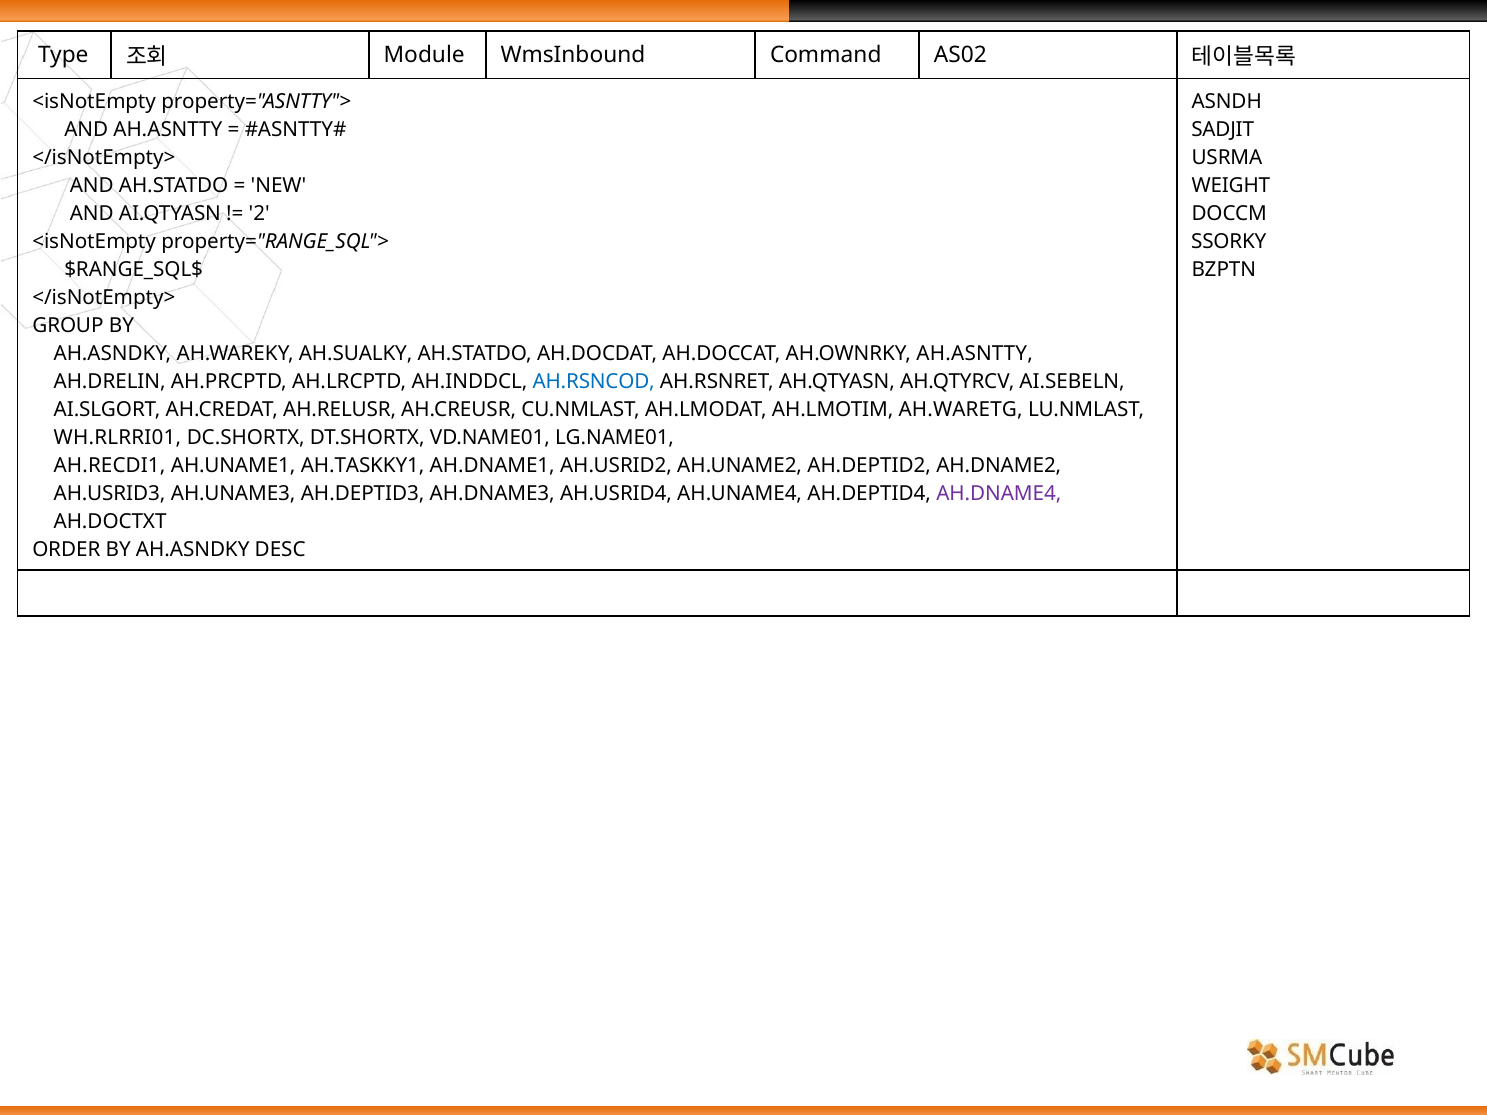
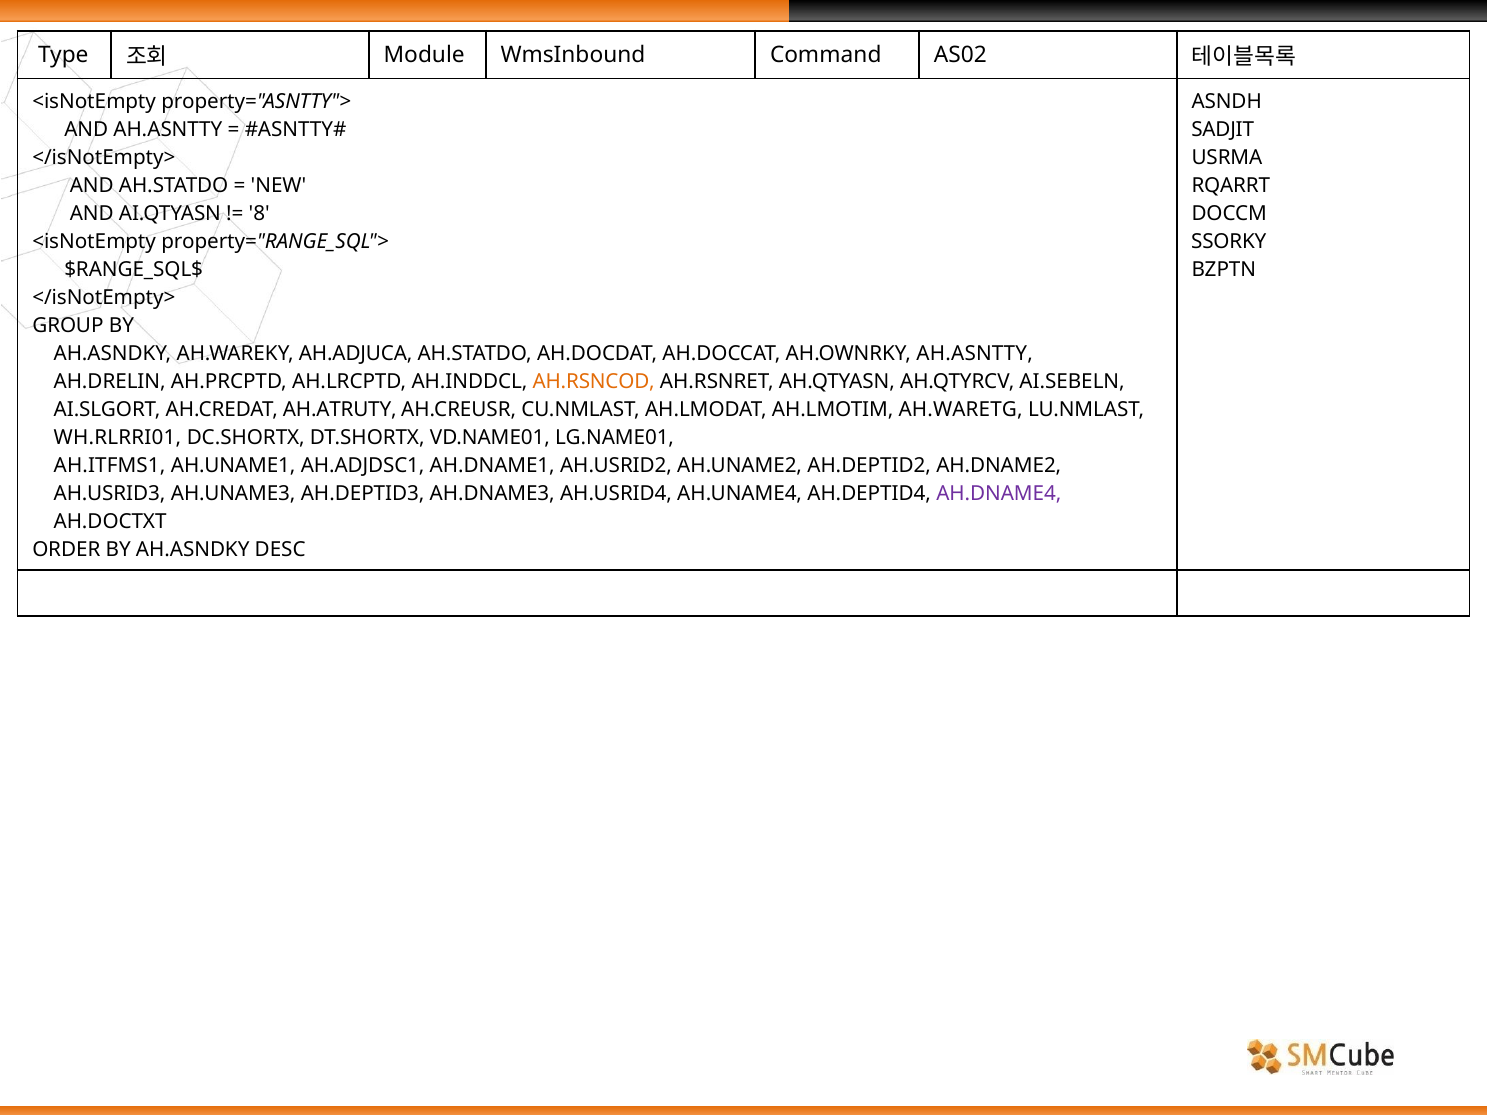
WEIGHT: WEIGHT -> RQARRT (1231, 185)
2: 2 -> 8 (259, 213)
AH.SUALKY: AH.SUALKY -> AH.ADJUCA (356, 354)
AH.RSNCOD colour: blue -> orange (594, 382)
AH.RELUSR: AH.RELUSR -> AH.ATRUTY (340, 410)
AH.RECDI1: AH.RECDI1 -> AH.ITFMS1 (110, 466)
AH.TASKKY1: AH.TASKKY1 -> AH.ADJDSC1 (363, 466)
